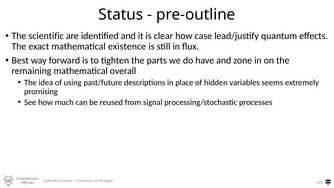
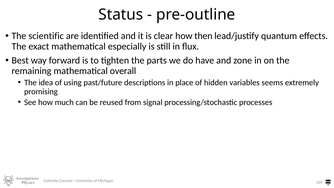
case: case -> then (203, 36)
existence: existence -> especially (127, 46)
